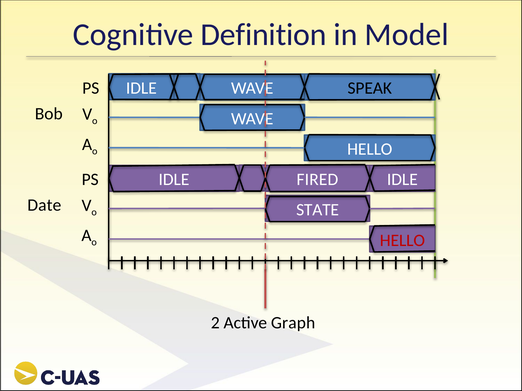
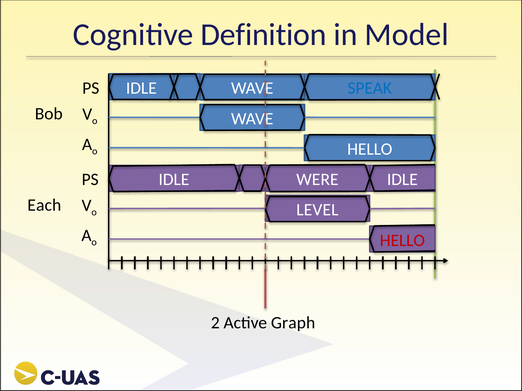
SPEAK colour: black -> blue (370, 88)
FIRED: FIRED -> WERE (317, 180)
Date: Date -> Each (44, 205)
STATE: STATE -> LEVEL (317, 210)
